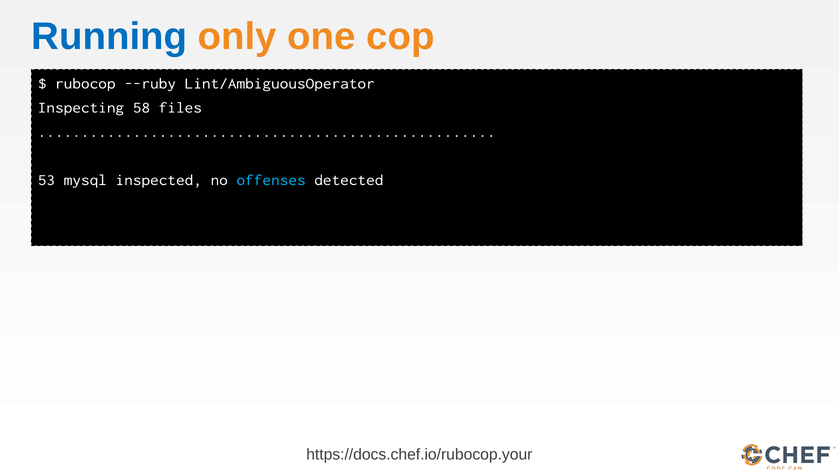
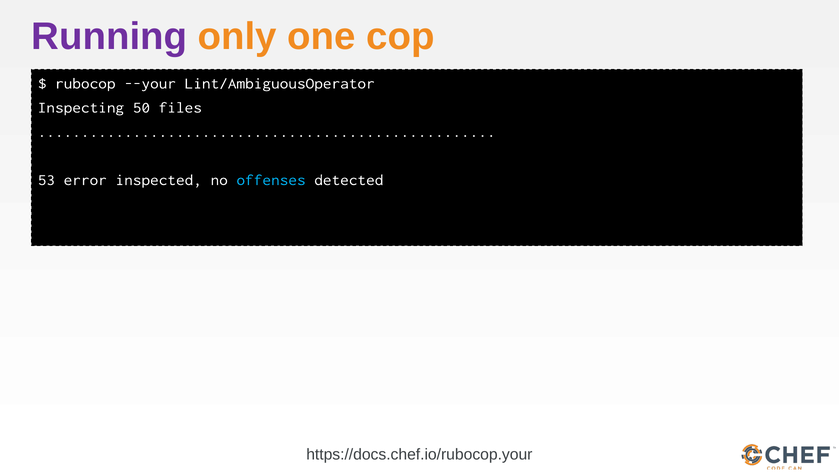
Running colour: blue -> purple (109, 36)
--ruby: --ruby -> --your (150, 83)
58: 58 -> 50 (141, 107)
mysql: mysql -> error (85, 180)
